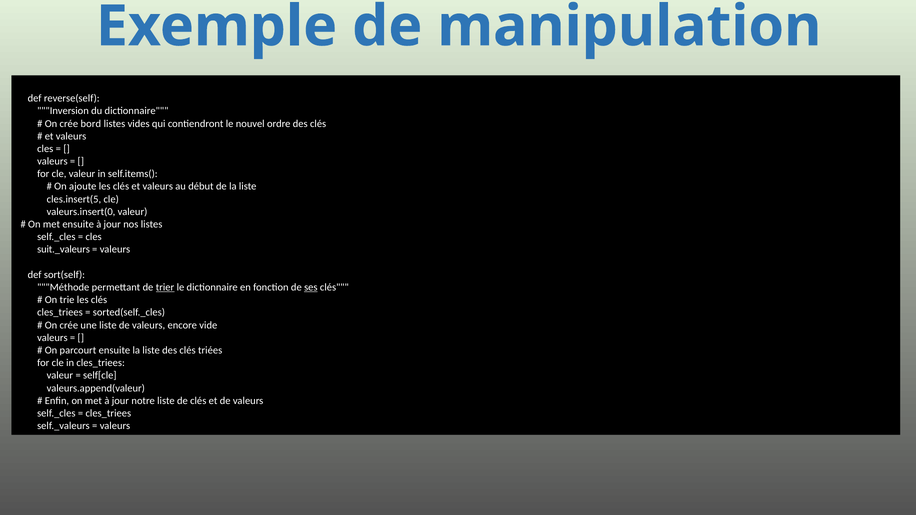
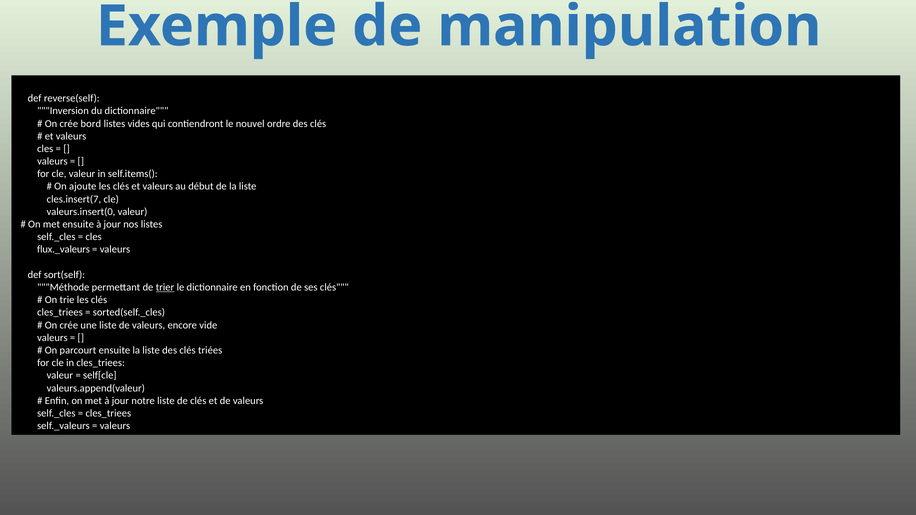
cles.insert(5: cles.insert(5 -> cles.insert(7 (74, 199)
suit._valeurs: suit._valeurs -> flux._valeurs (64, 250)
ses underline: present -> none (311, 287)
